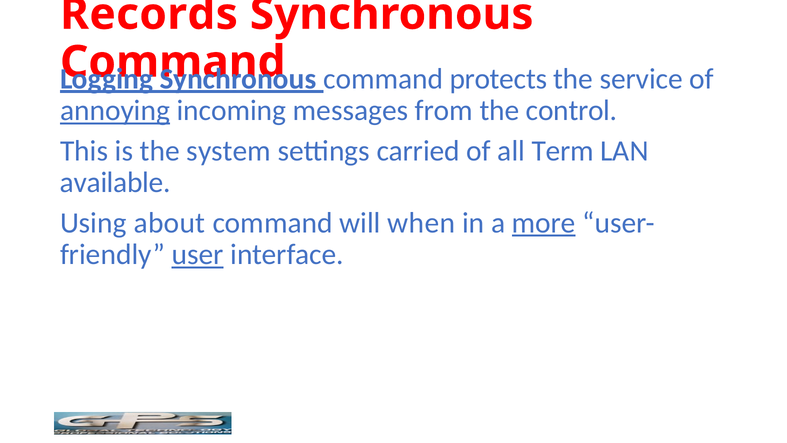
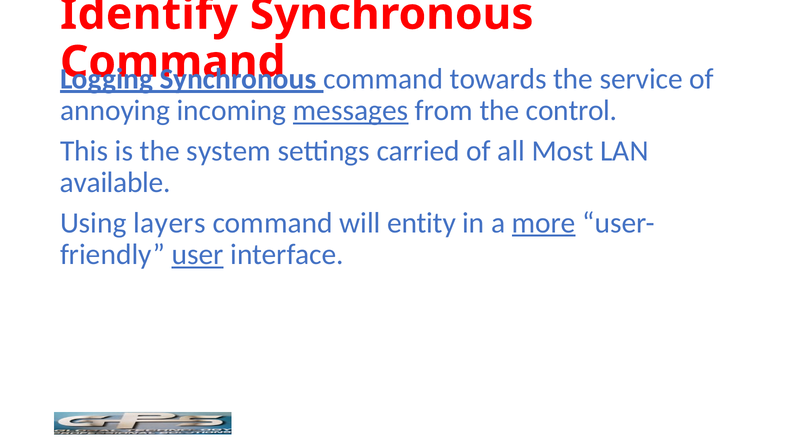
Records: Records -> Identify (149, 14)
protects: protects -> towards (498, 79)
annoying underline: present -> none (115, 111)
messages underline: none -> present (351, 111)
Term: Term -> Most (563, 151)
about: about -> layers (169, 223)
when: when -> entity (422, 223)
